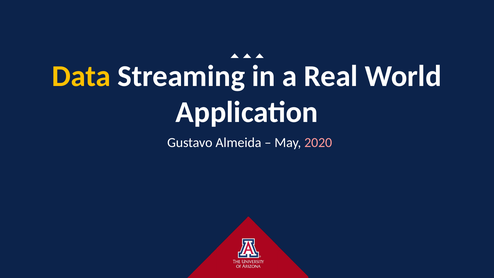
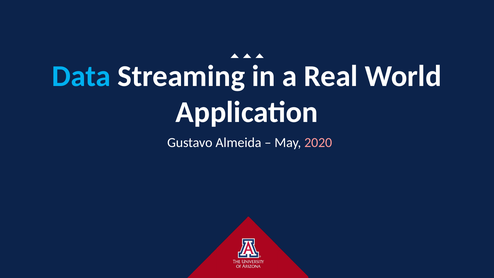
Data colour: yellow -> light blue (81, 76)
